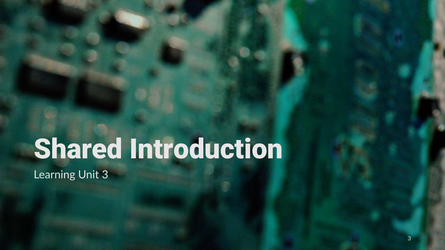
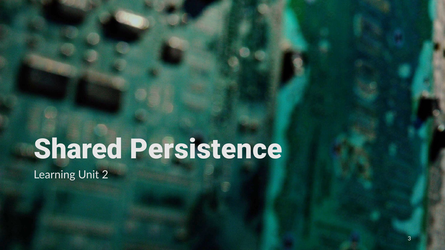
Introduction: Introduction -> Persistence (206, 150)
Unit 3: 3 -> 2 (105, 175)
